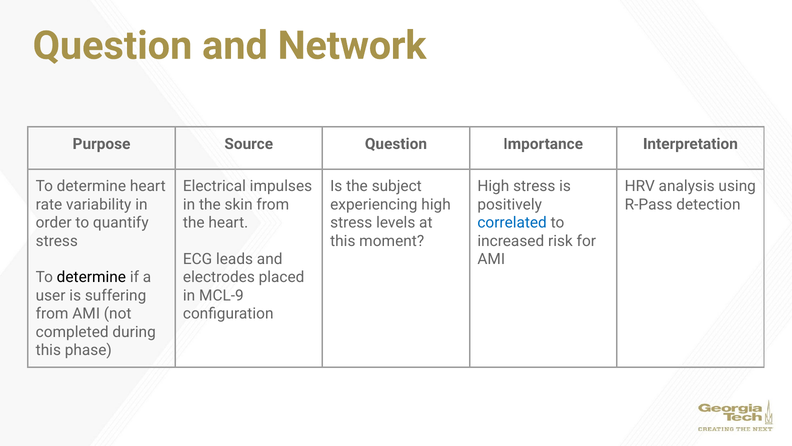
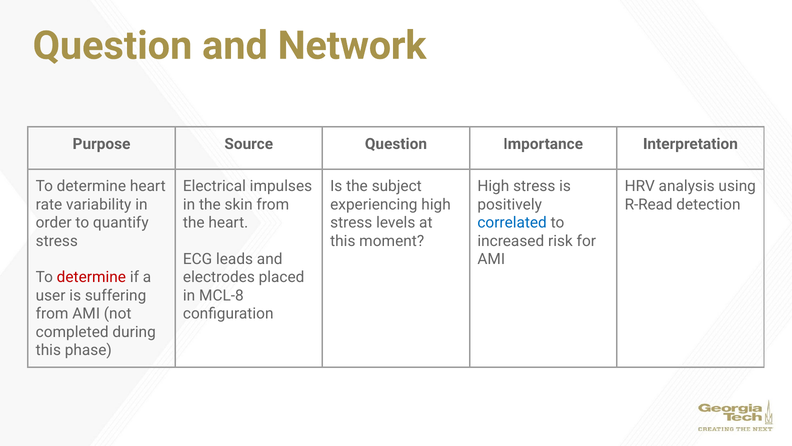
R-Pass: R-Pass -> R-Read (649, 204)
determine colour: black -> red (91, 277)
MCL-9: MCL-9 -> MCL-8 (221, 295)
